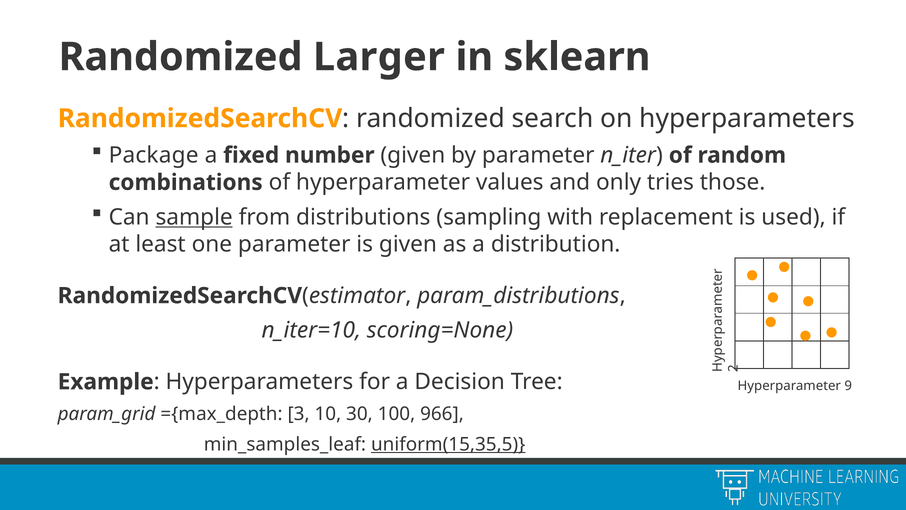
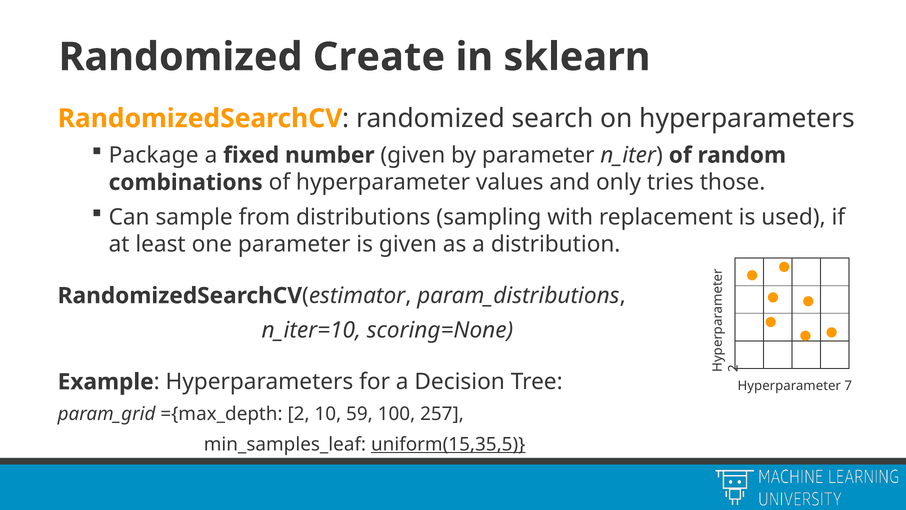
Larger: Larger -> Create (379, 57)
sample underline: present -> none (194, 217)
9: 9 -> 7 (848, 386)
={max_depth 3: 3 -> 2 (299, 414)
30: 30 -> 59 (359, 414)
966: 966 -> 257 (442, 414)
